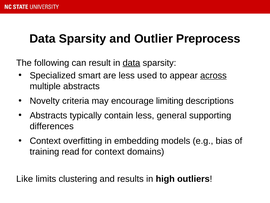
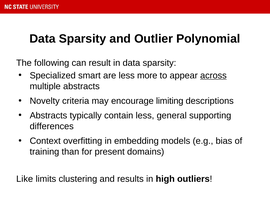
Preprocess: Preprocess -> Polynomial (208, 39)
data underline: present -> none (131, 63)
used: used -> more (147, 75)
read: read -> than (70, 151)
for context: context -> present (110, 151)
